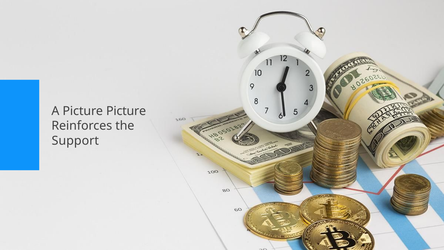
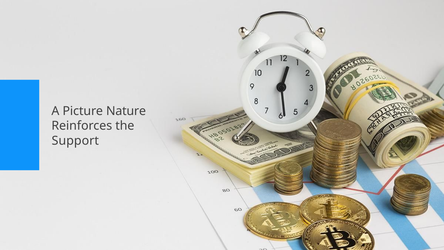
Picture Picture: Picture -> Nature (126, 111)
